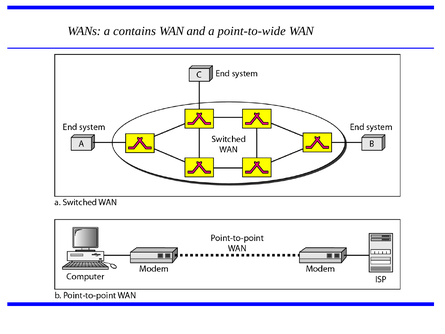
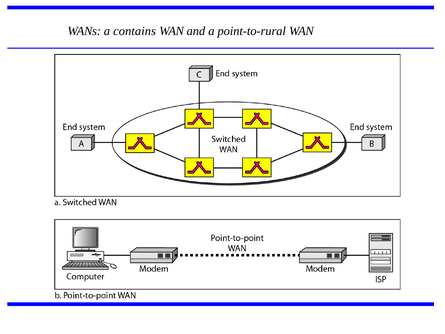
point-to-wide: point-to-wide -> point-to-rural (252, 31)
